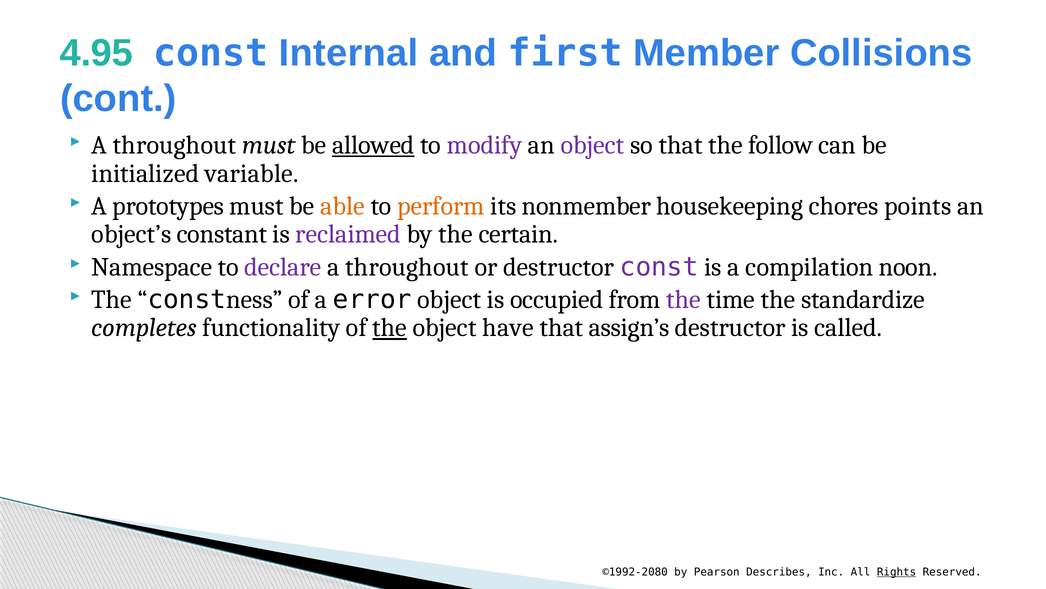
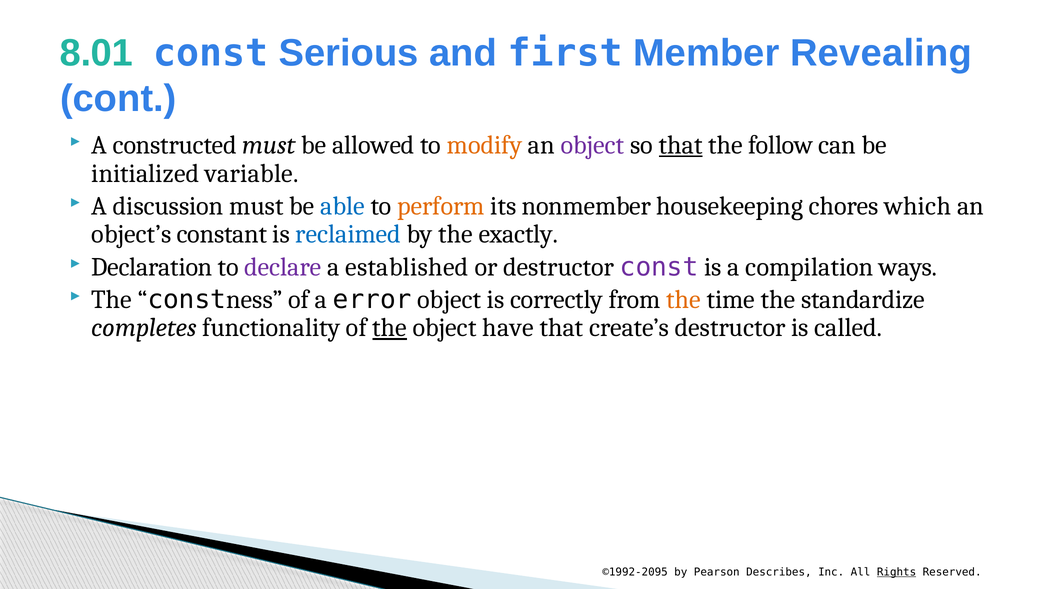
4.95: 4.95 -> 8.01 (96, 53)
Internal: Internal -> Serious (349, 53)
Collisions: Collisions -> Revealing (881, 53)
throughout: throughout -> constructed (175, 145)
allowed underline: present -> none (373, 145)
modify colour: purple -> orange (485, 145)
that underline: none -> present (681, 145)
prototypes: prototypes -> discussion (168, 206)
able colour: orange -> blue (342, 206)
points: points -> which (918, 206)
reclaimed colour: purple -> blue (348, 234)
certain: certain -> exactly (518, 234)
Namespace: Namespace -> Declaration (152, 267)
throughout: throughout -> established (407, 267)
noon: noon -> ways (908, 267)
occupied: occupied -> correctly (557, 299)
the colour: purple -> orange (684, 299)
assign’s: assign’s -> create’s (629, 327)
©1992-2080: ©1992-2080 -> ©1992-2095 (635, 571)
